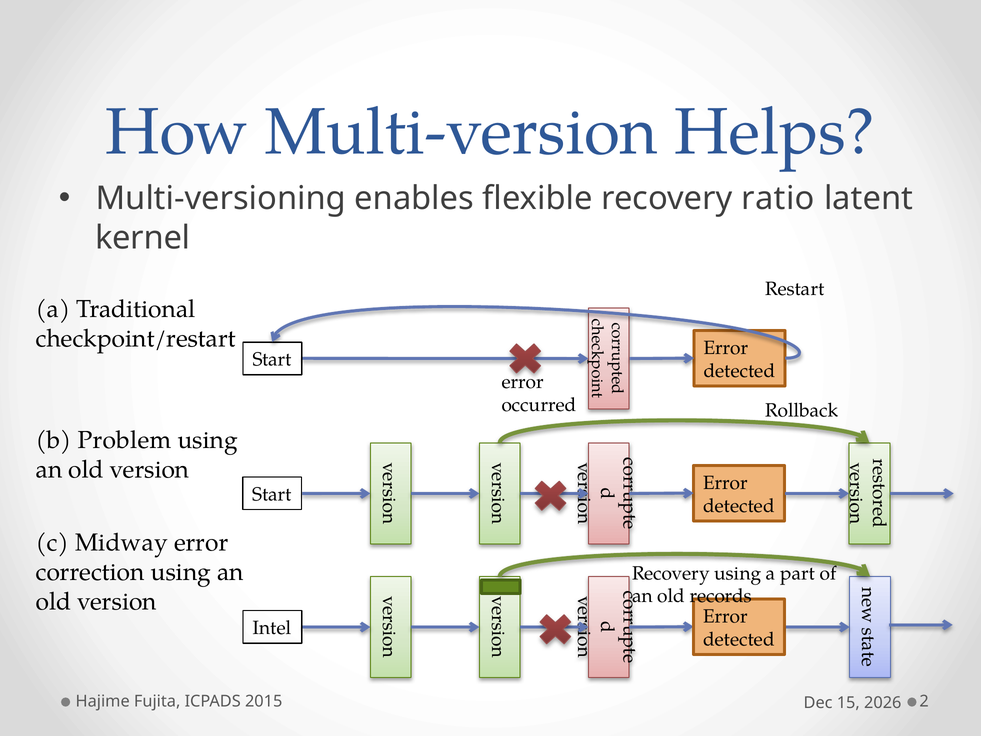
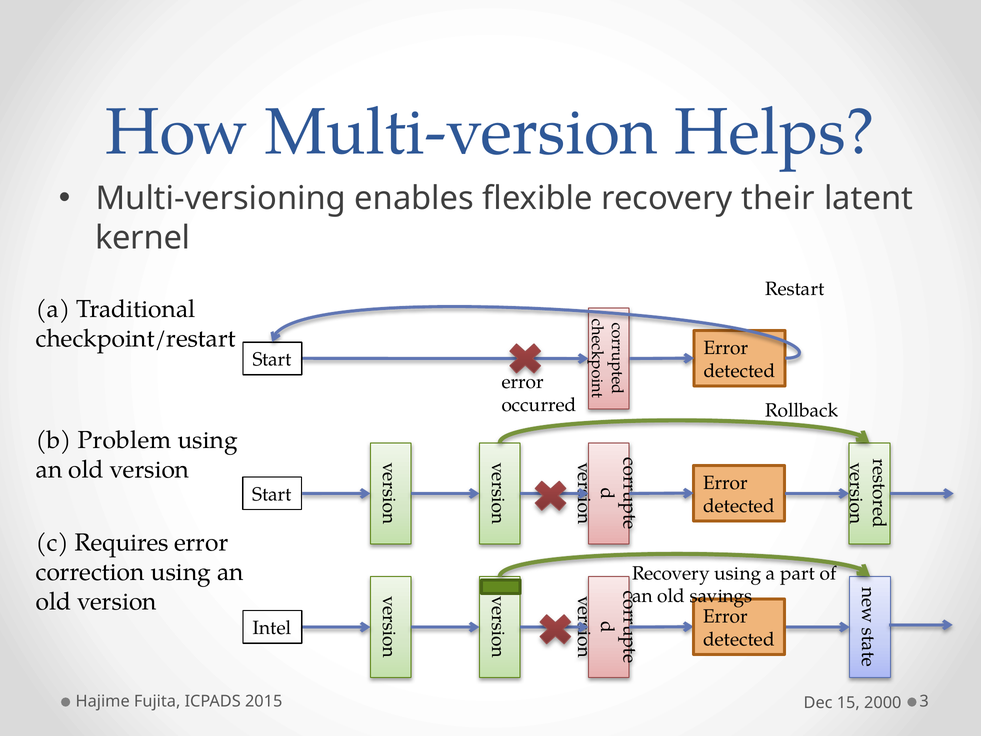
ratio: ratio -> their (778, 198)
Midway: Midway -> Requires (122, 543)
records: records -> savings (721, 596)
2: 2 -> 3 (924, 701)
2026: 2026 -> 2000 (883, 703)
